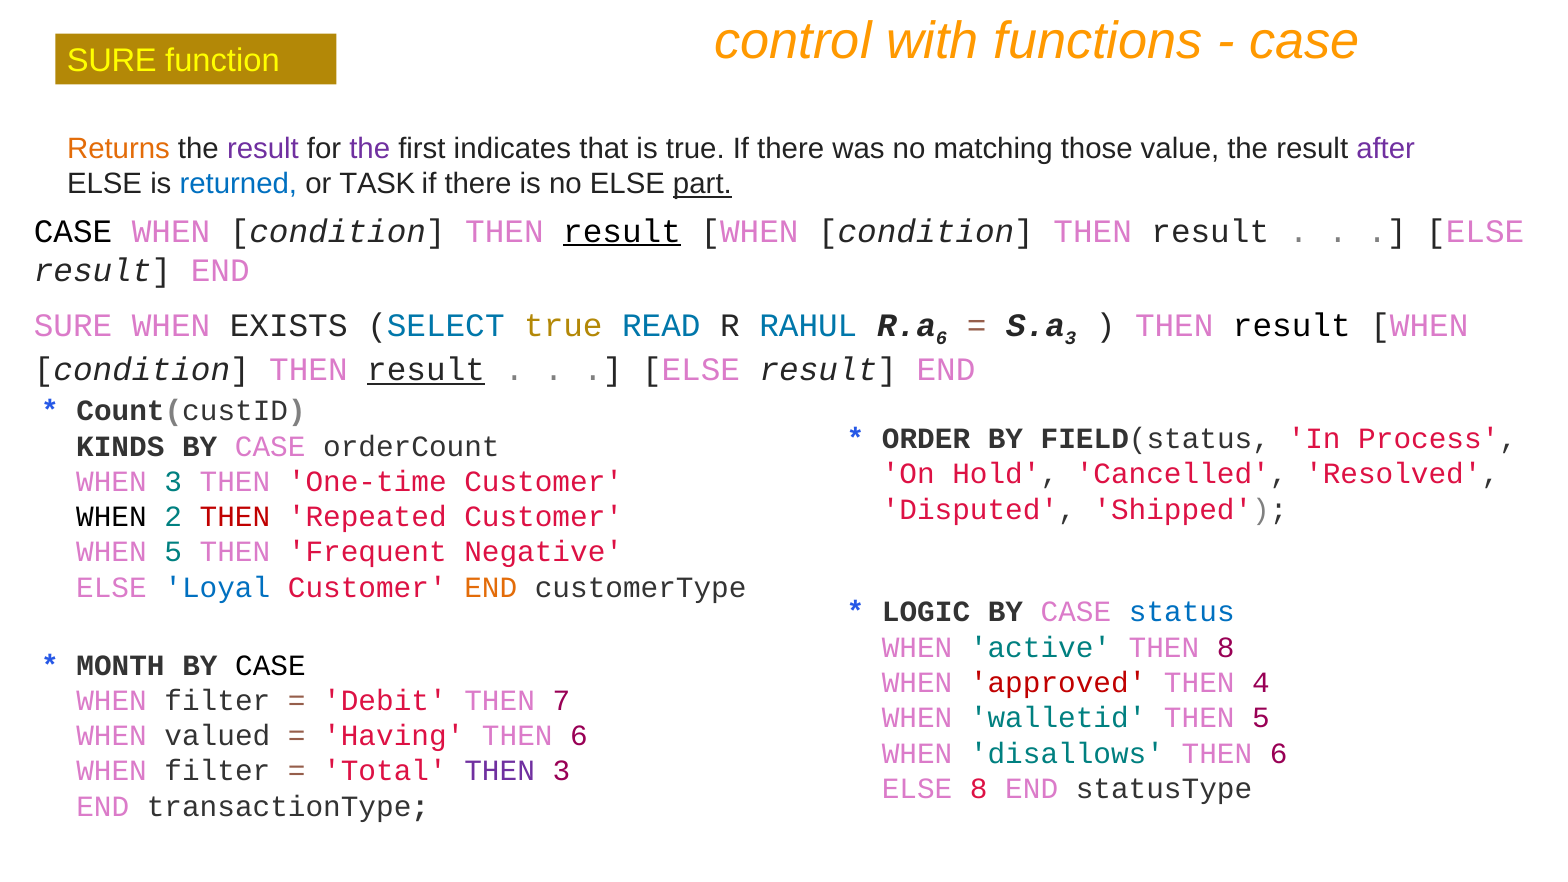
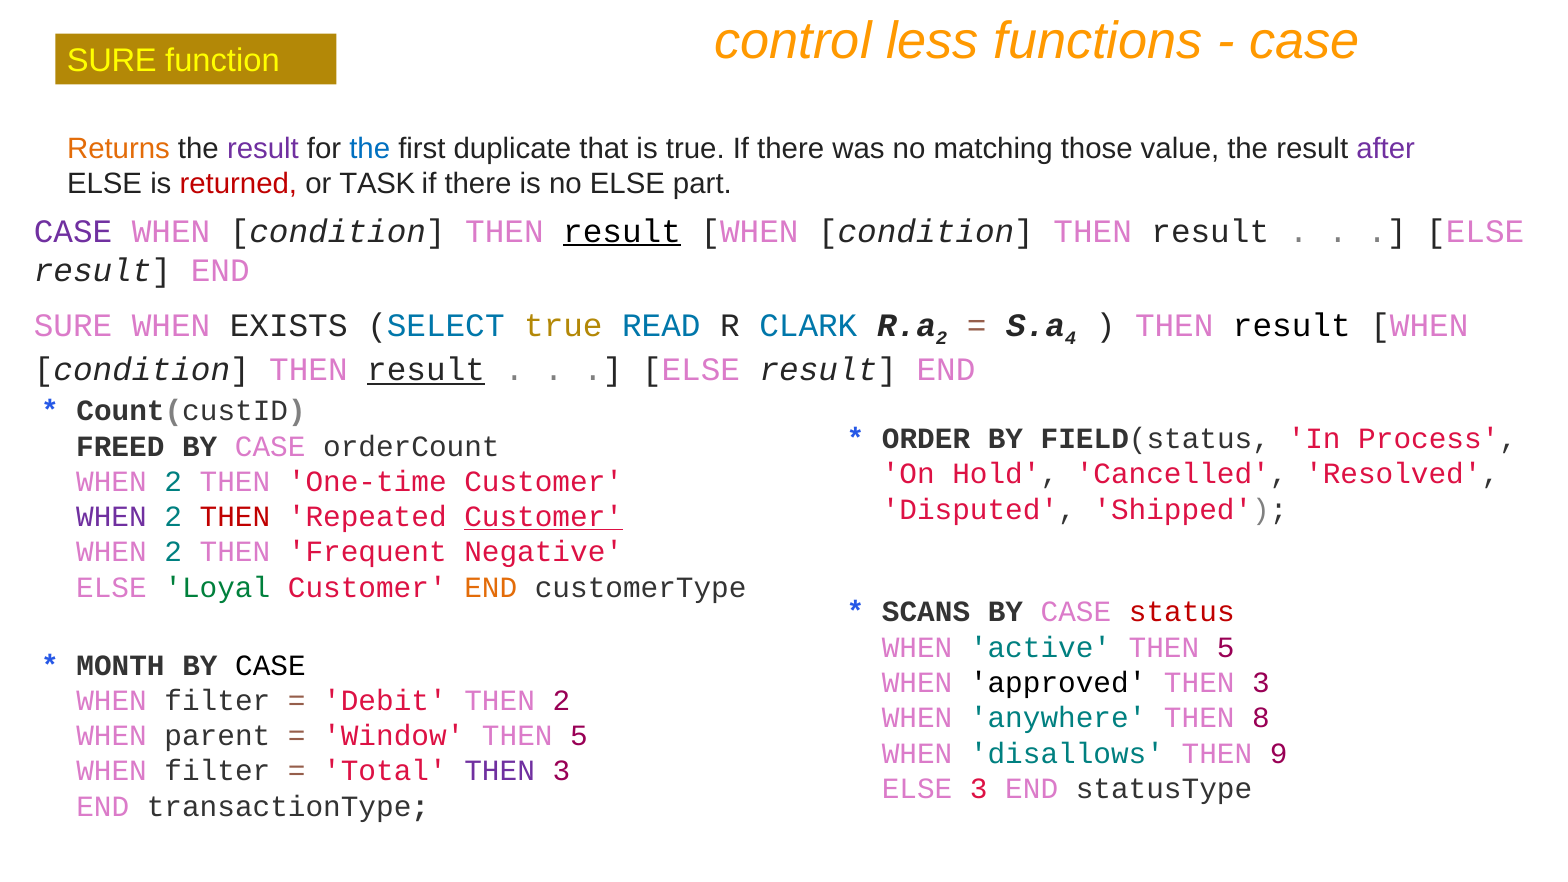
with: with -> less (933, 41)
the colour: purple -> blue (370, 149)
indicates: indicates -> duplicate (512, 149)
returned colour: blue -> red (238, 184)
part underline: present -> none (702, 184)
CASE colour: black -> purple (73, 231)
RAHUL: RAHUL -> CLARK (808, 325)
6: 6 -> 2 (942, 338)
3: 3 -> 4 (1071, 338)
KINDS: KINDS -> FREED (120, 446)
3: 3 -> 2 (173, 482)
WHEN colour: black -> purple (111, 517)
Customer underline: none -> present (544, 517)
5: 5 -> 2 (173, 552)
Loyal colour: blue -> green (217, 588)
LOGIC: LOGIC -> SCANS (926, 612)
status colour: blue -> red (1182, 612)
active THEN 8: 8 -> 5 (1226, 647)
approved colour: red -> black (1058, 683)
4: 4 -> 3 (1261, 683)
THEN 7: 7 -> 2 (561, 701)
walletid: walletid -> anywhere (1058, 718)
THEN 5: 5 -> 8 (1261, 718)
valued: valued -> parent (217, 736)
Having: Having -> Window (394, 736)
6: 6 -> 5 (579, 736)
6: 6 -> 9 (1279, 753)
ELSE 8: 8 -> 3 (979, 789)
